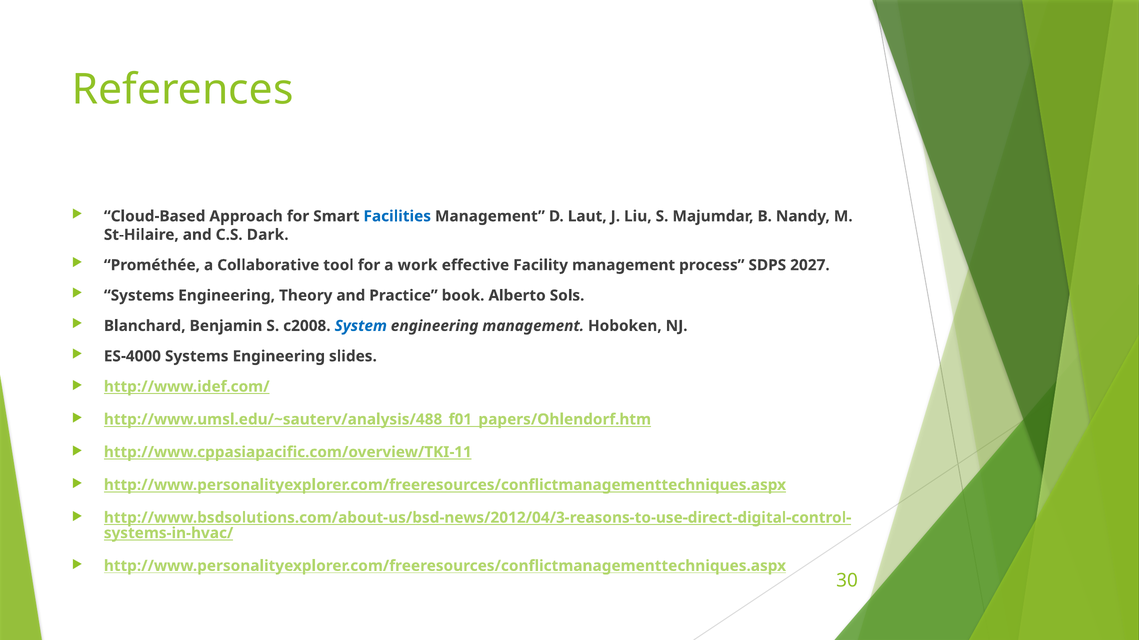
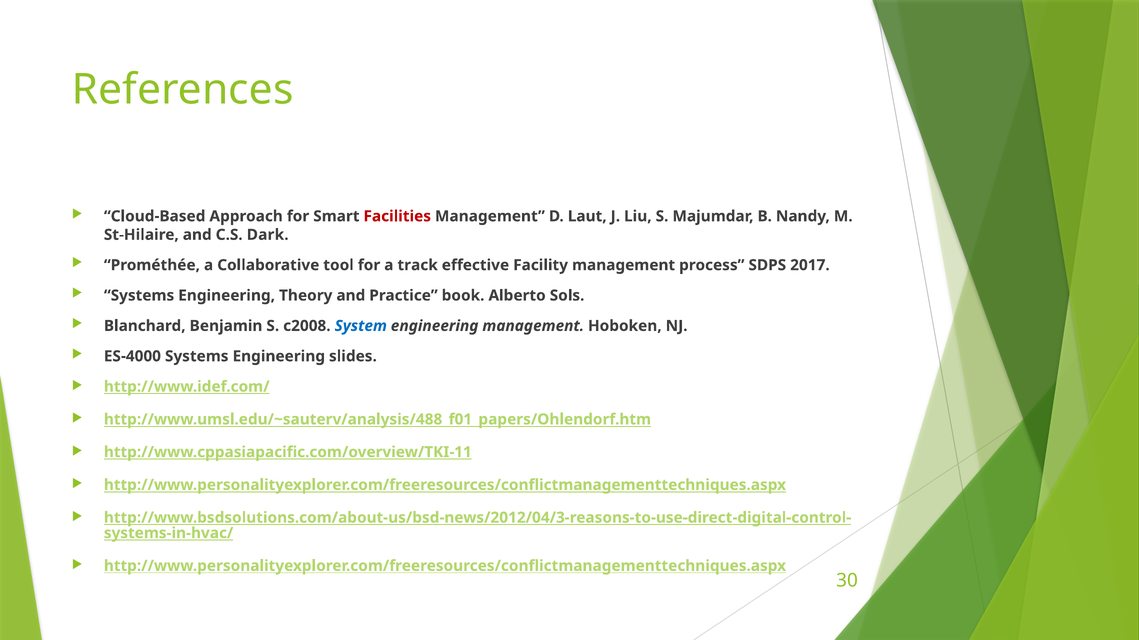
Facilities colour: blue -> red (397, 216)
work: work -> track (418, 265)
2027: 2027 -> 2017 (810, 265)
